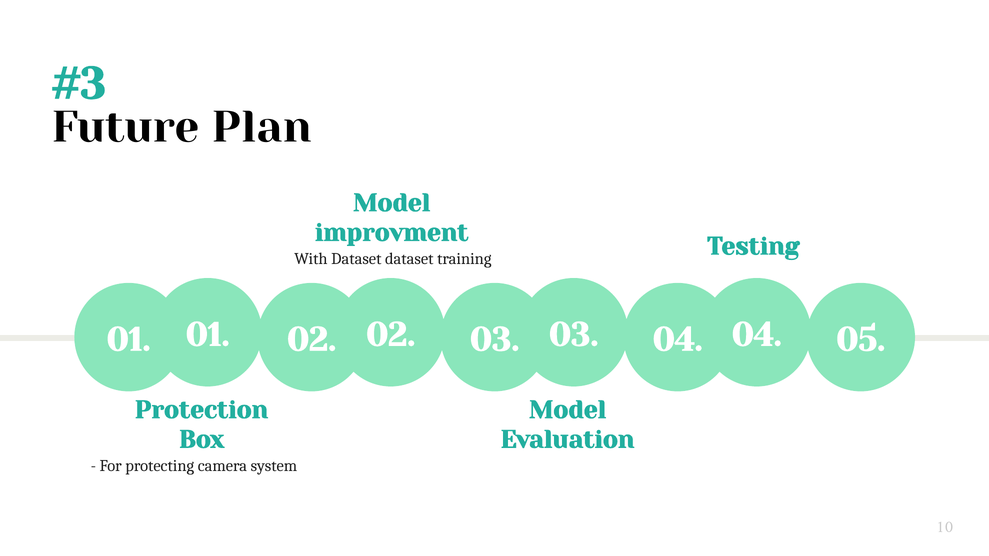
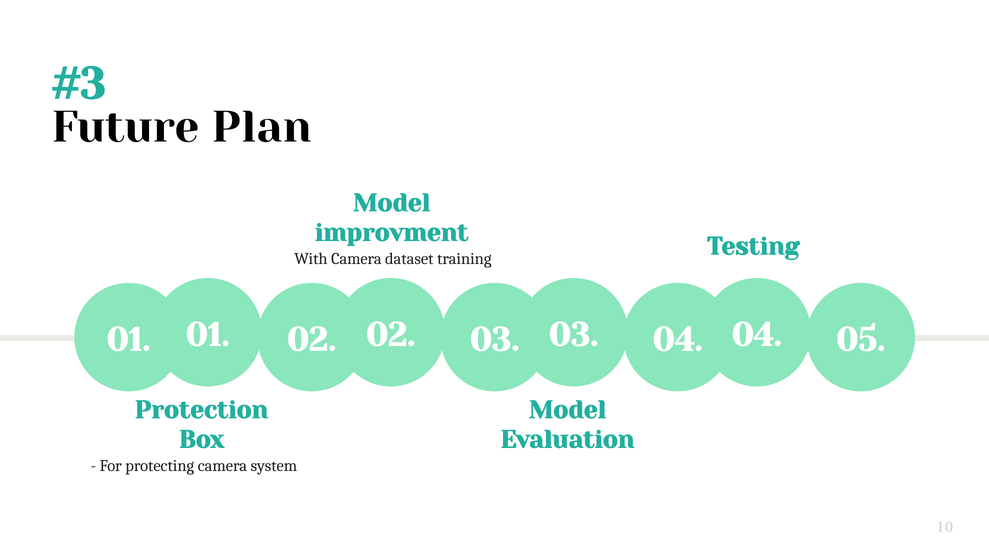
With Dataset: Dataset -> Camera (356, 259)
